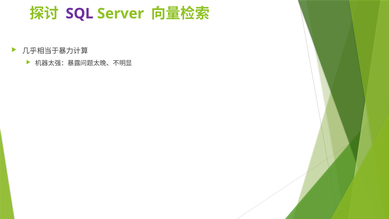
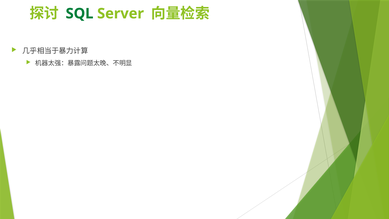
SQL colour: purple -> green (79, 14)
